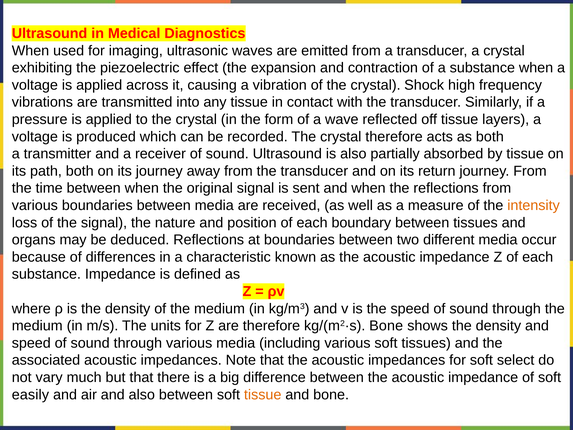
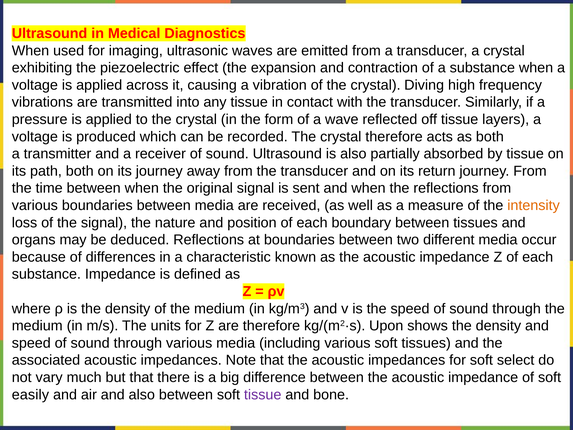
Shock: Shock -> Diving (424, 85)
kg/(m2·s Bone: Bone -> Upon (386, 326)
tissue colour: orange -> purple (263, 394)
